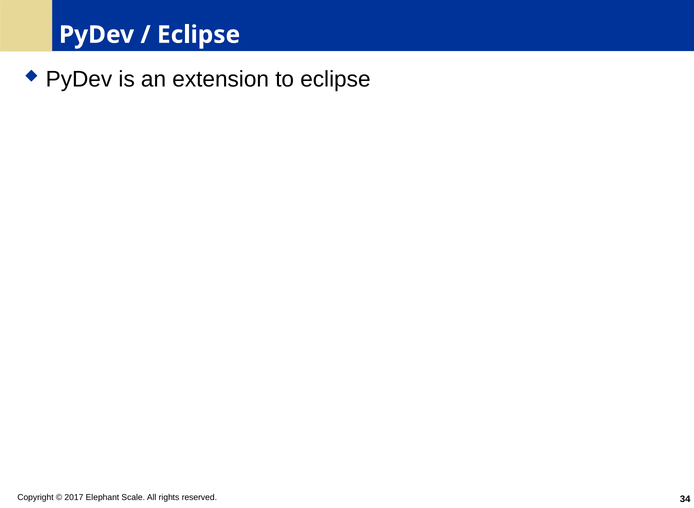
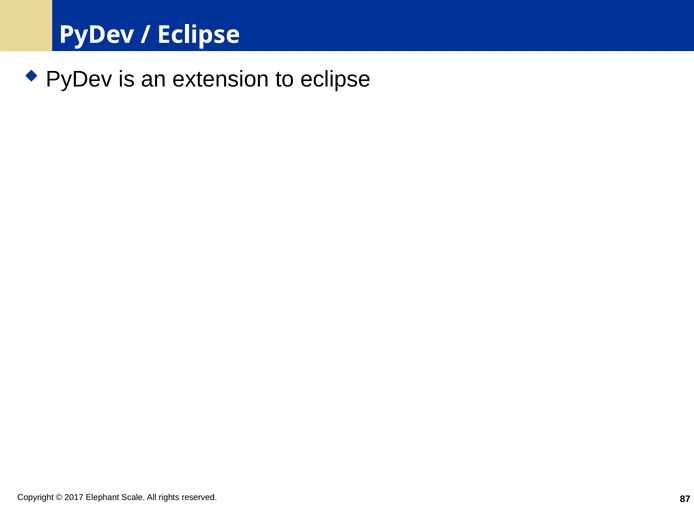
34: 34 -> 87 (685, 499)
